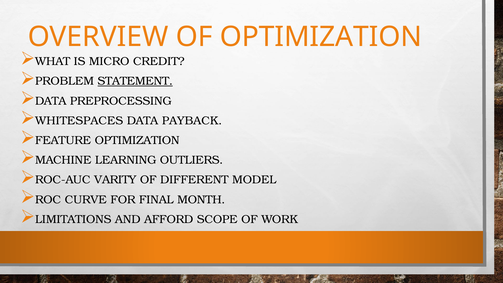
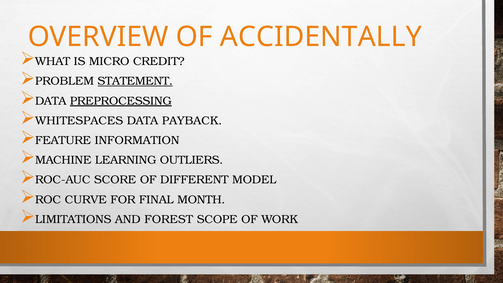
OF OPTIMIZATION: OPTIMIZATION -> ACCIDENTALLY (321, 37)
PREPROCESSING underline: none -> present (121, 101)
FEATURE OPTIMIZATION: OPTIMIZATION -> INFORMATION (137, 140)
VARITY: VARITY -> SCORE (115, 180)
AFFORD: AFFORD -> FOREST (169, 219)
